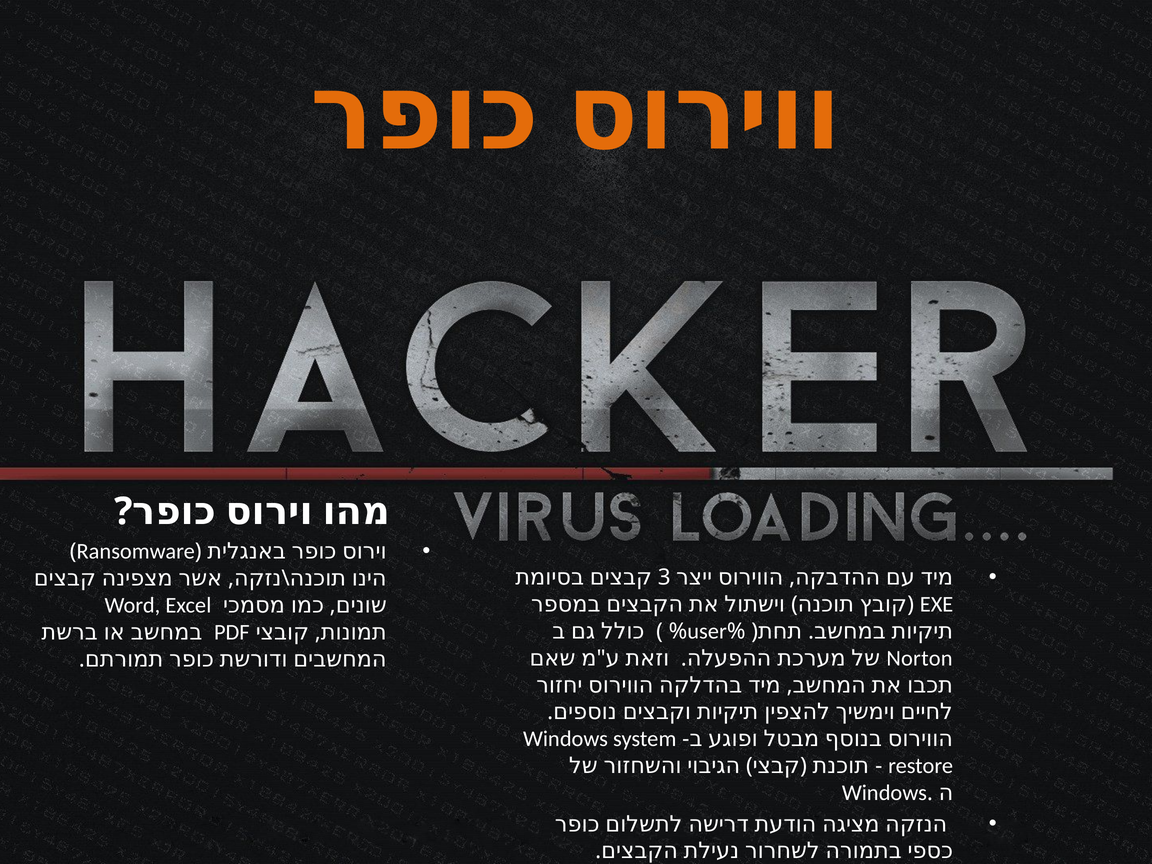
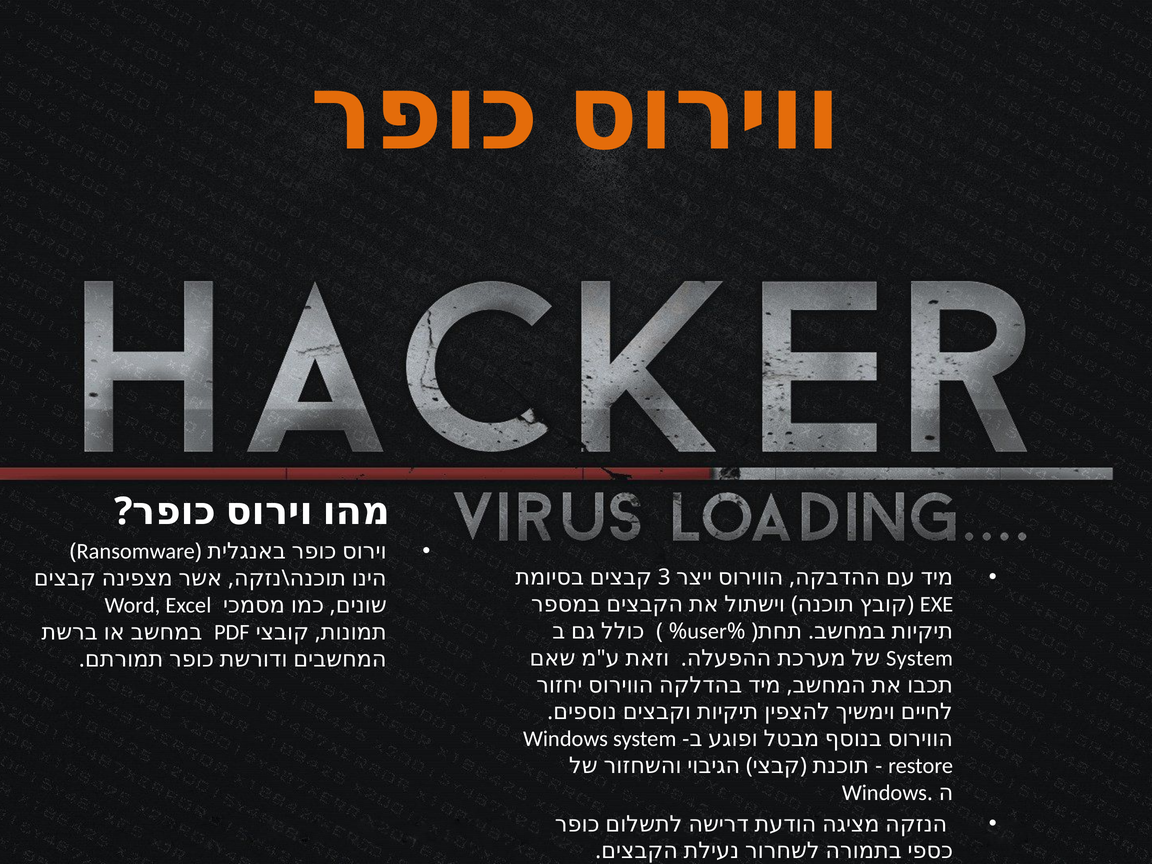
Norton: Norton -> System (920, 658)
